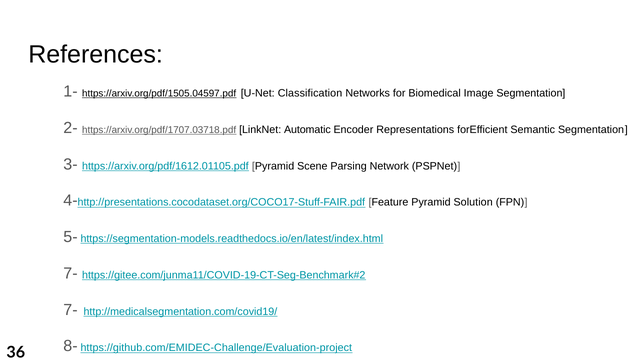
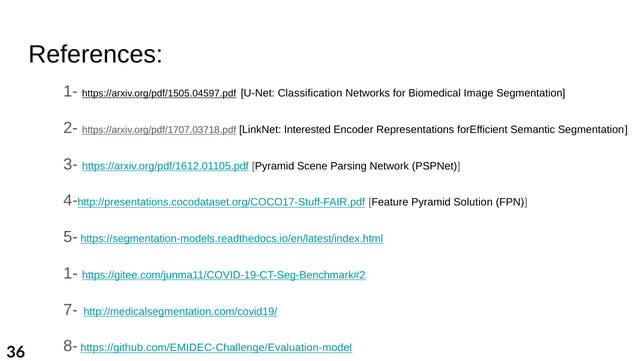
Automatic: Automatic -> Interested (307, 130)
7-: 7- -> 1- (70, 274)
https://github.com/EMIDEC-Challenge/Evaluation-project: https://github.com/EMIDEC-Challenge/Evaluation-project -> https://github.com/EMIDEC-Challenge/Evaluation-model (216, 349)
